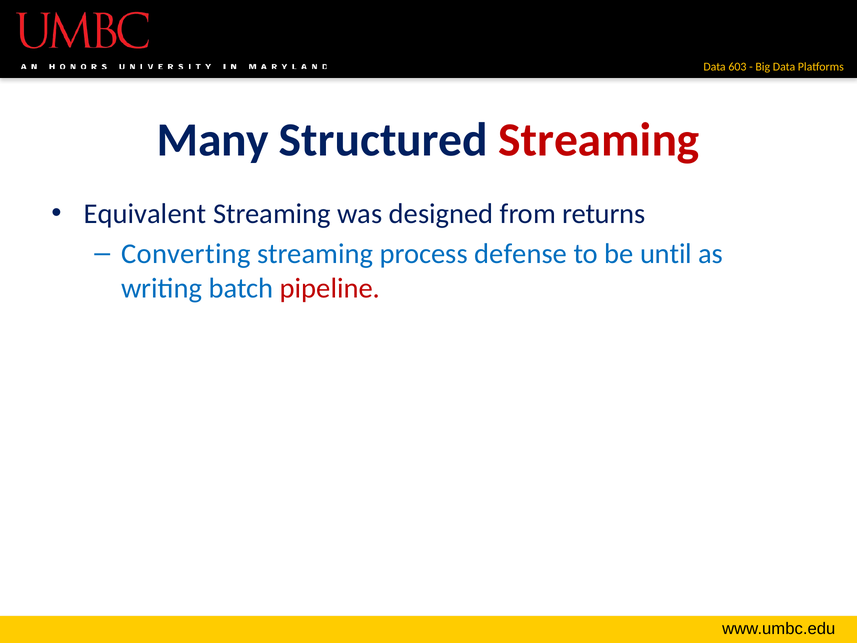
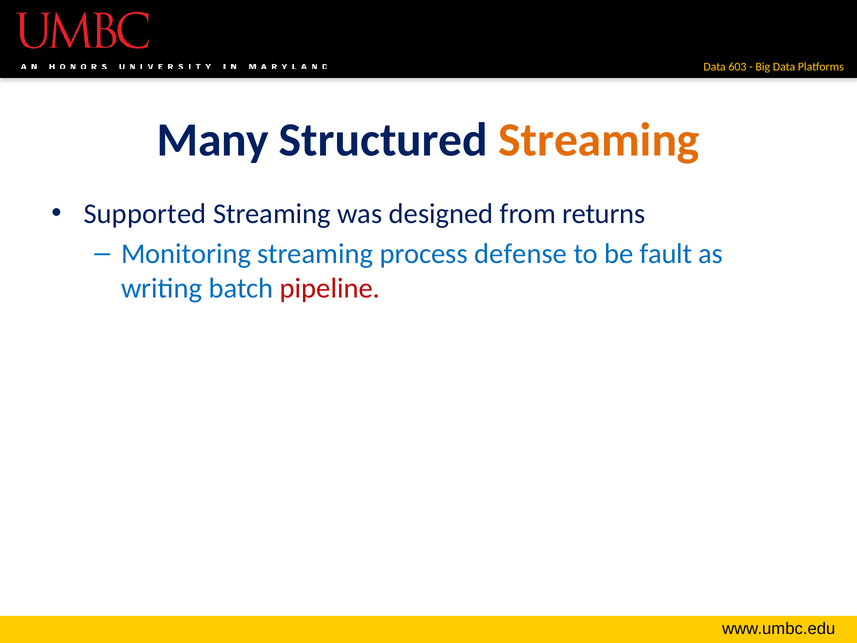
Streaming colour: red -> orange (599, 140)
Equivalent: Equivalent -> Supported (145, 214)
Converting: Converting -> Monitoring (186, 254)
until: until -> fault (666, 254)
